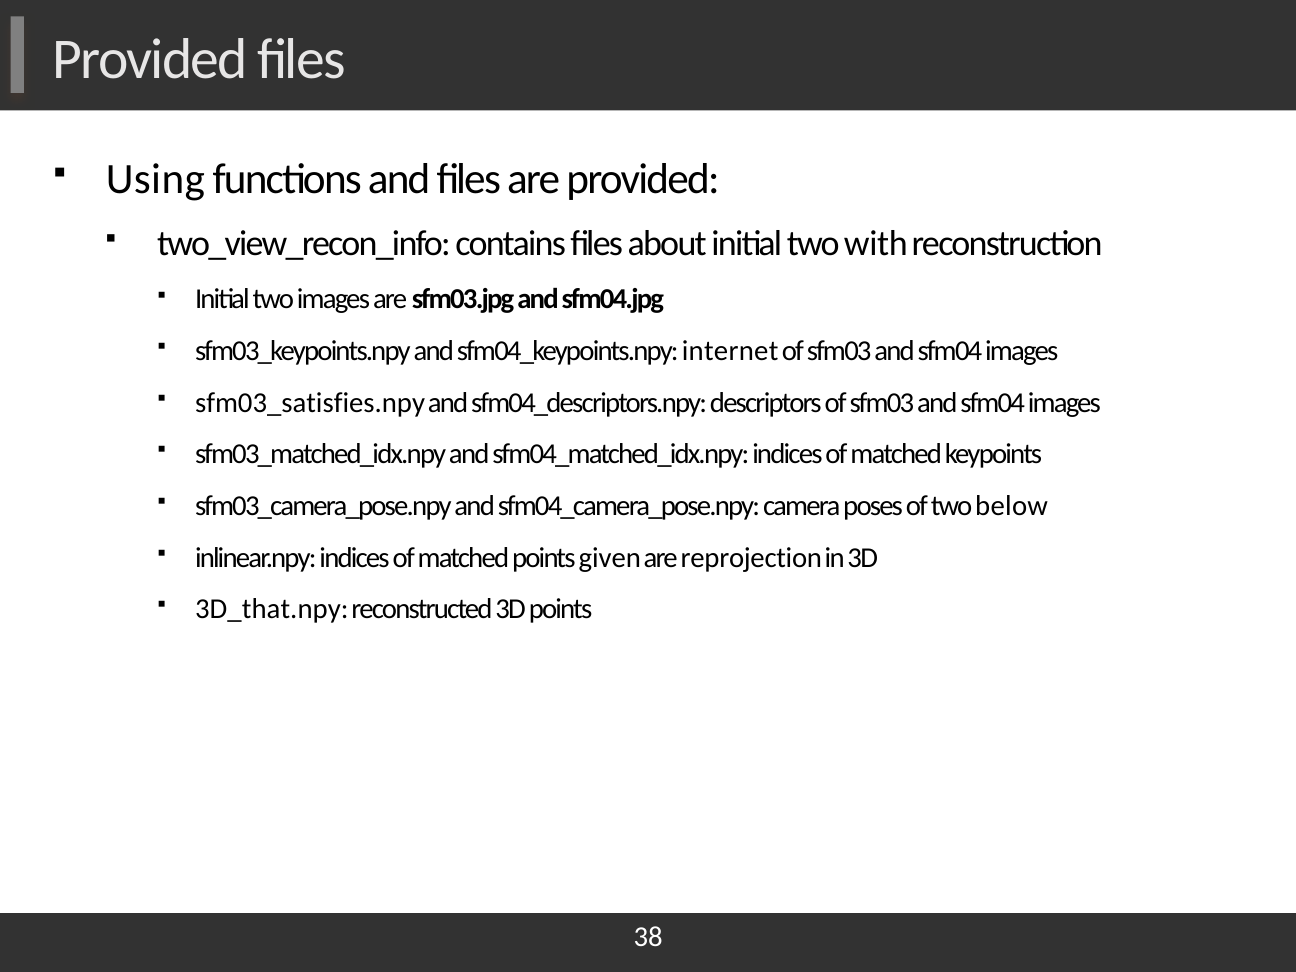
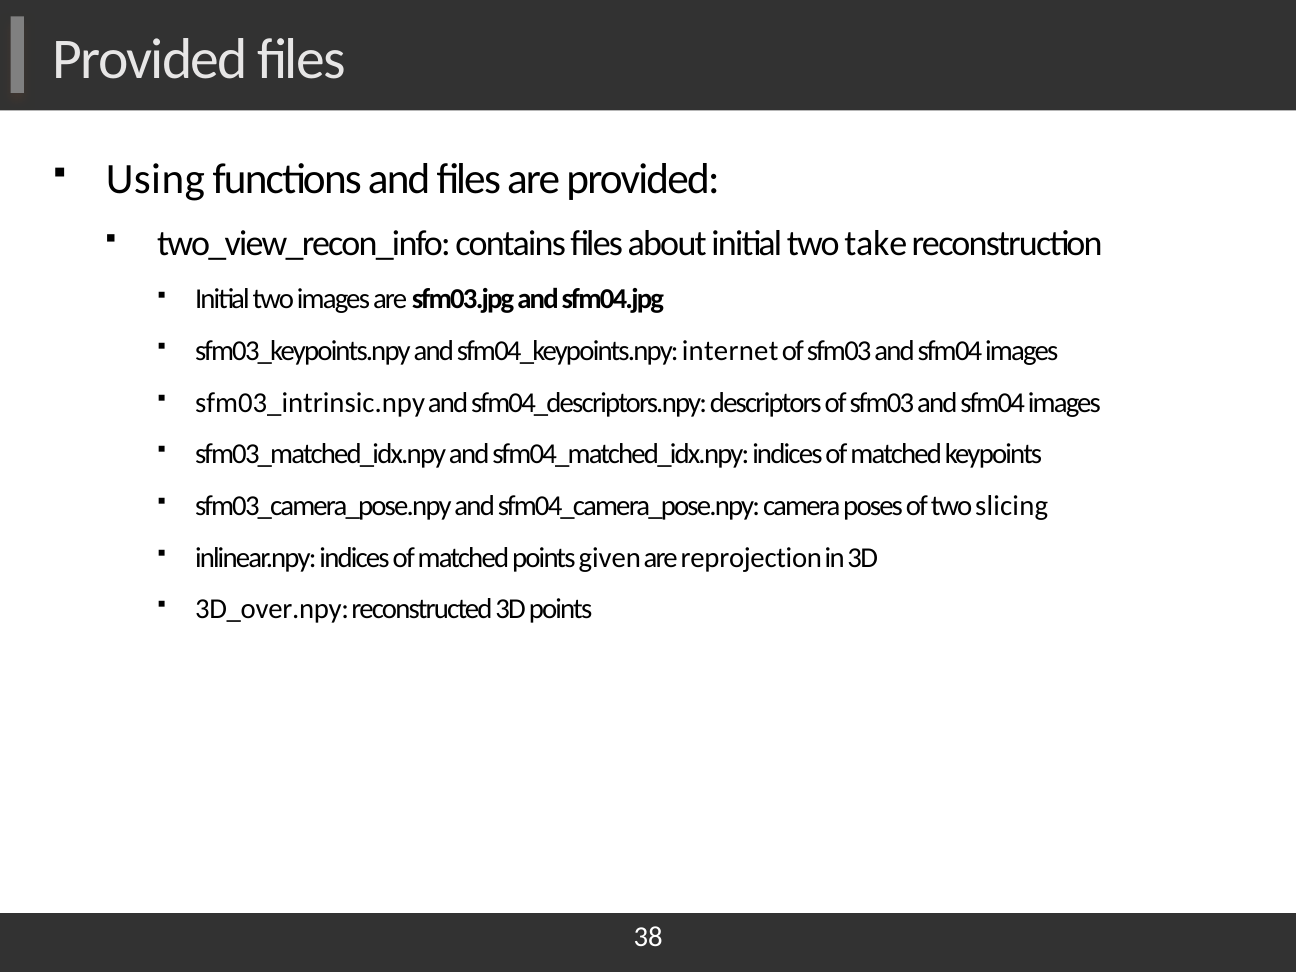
with: with -> take (876, 244)
sfm03_satisfies.npy: sfm03_satisfies.npy -> sfm03_intrinsic.npy (310, 403)
below: below -> slicing (1012, 506)
3D_that.npy: 3D_that.npy -> 3D_over.npy (272, 609)
